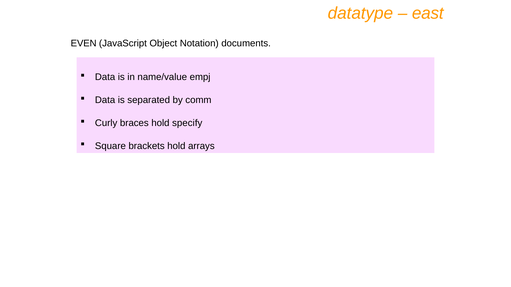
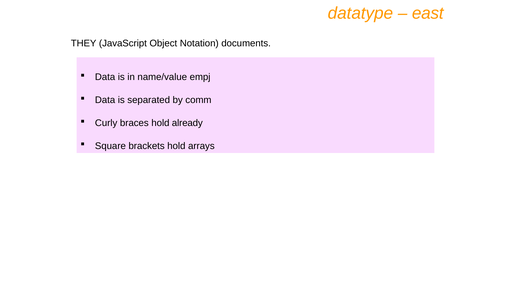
EVEN: EVEN -> THEY (84, 43)
specify: specify -> already (187, 123)
